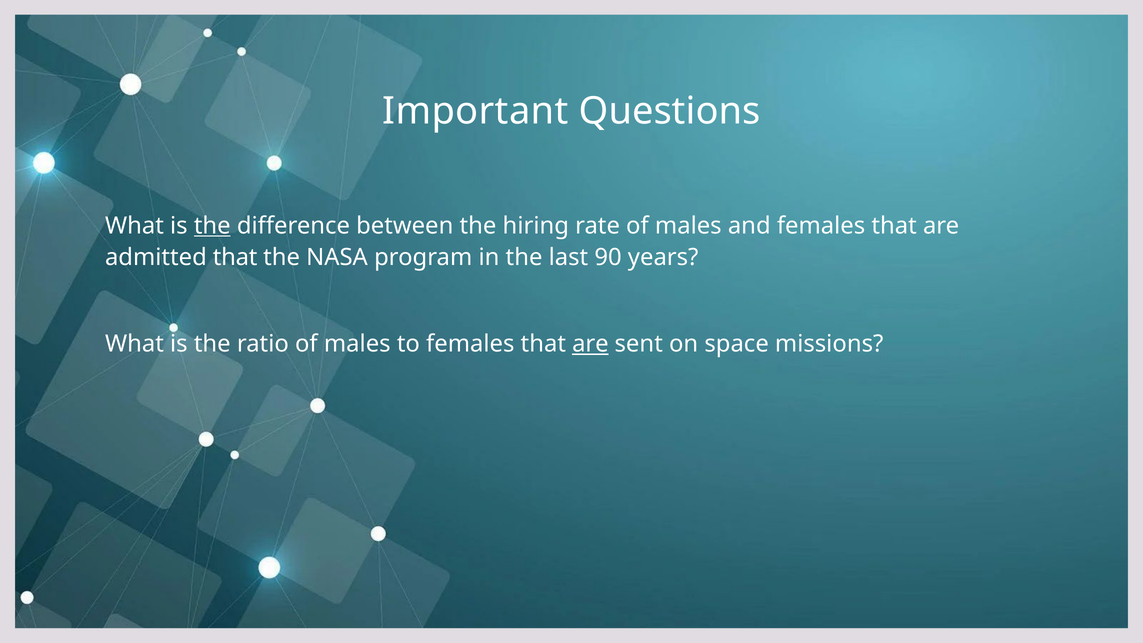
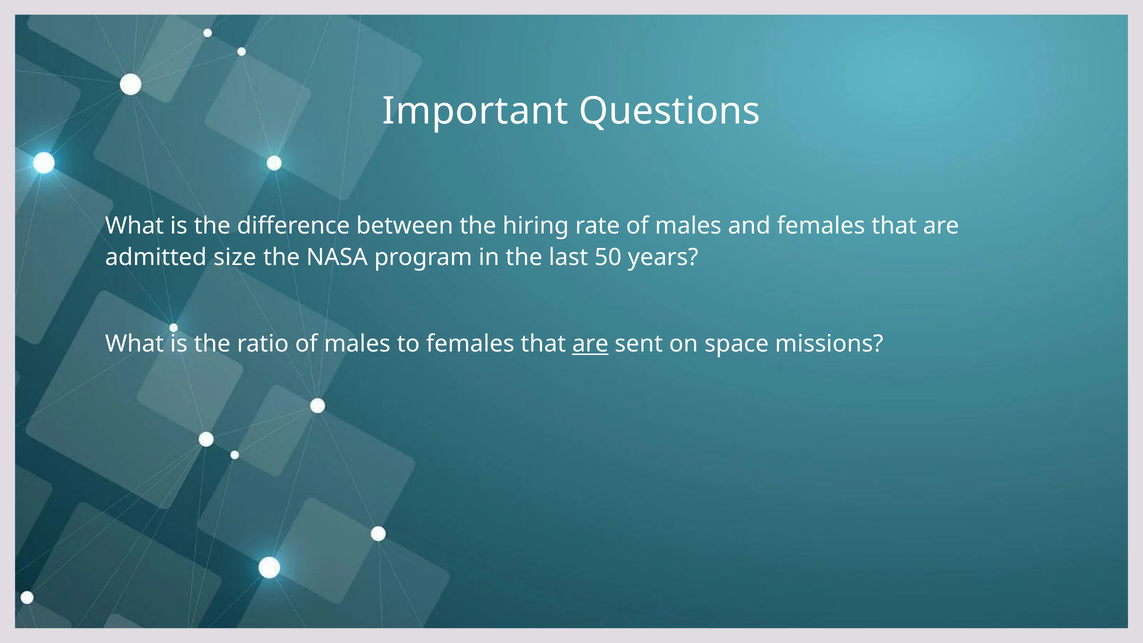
the underline: present -> none (212, 226)
admitted that: that -> size (235, 257)
90: 90 -> 50 (608, 257)
